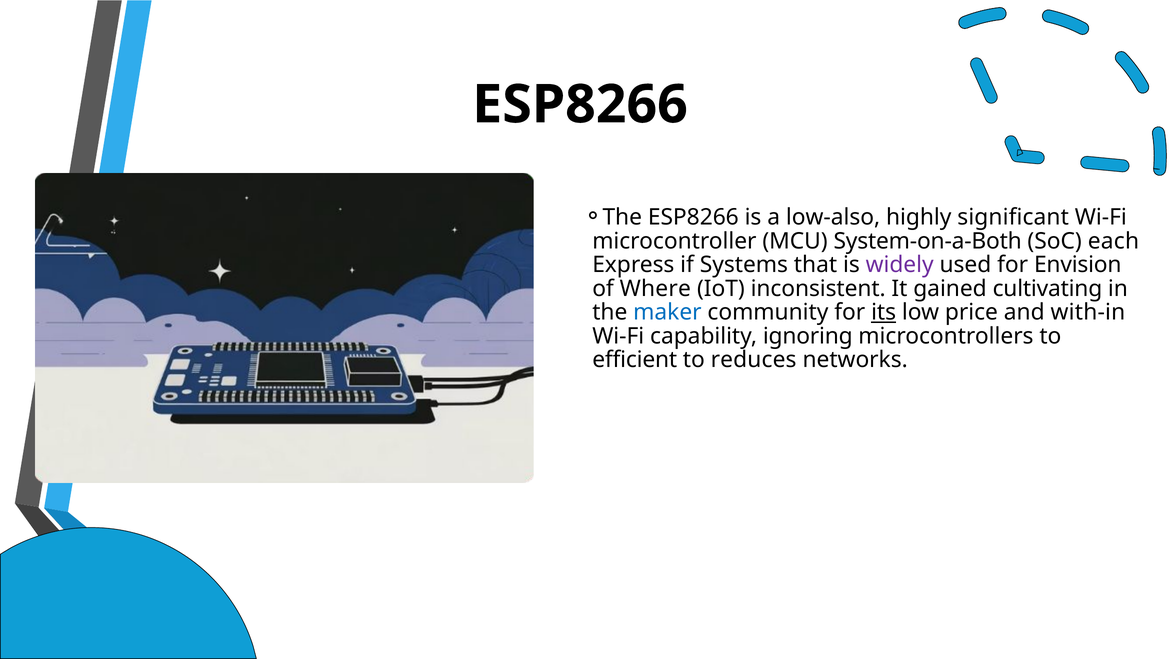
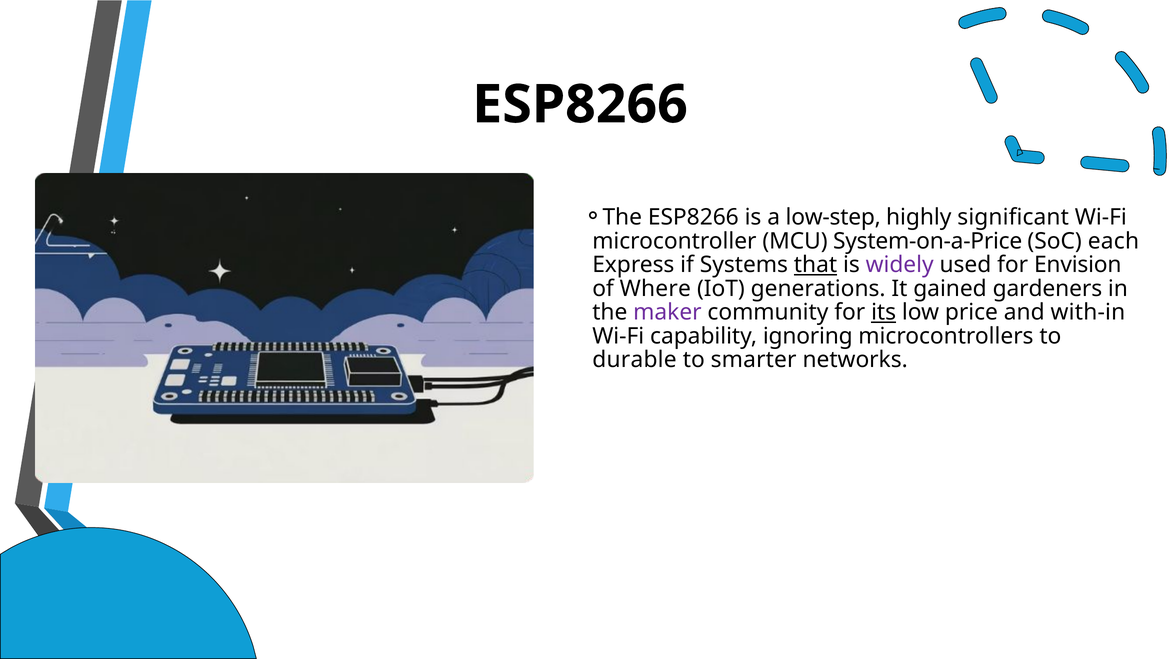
low-also: low-also -> low-step (833, 217)
System-on-a-Both: System-on-a-Both -> System-on-a-Price (928, 241)
that underline: none -> present (815, 265)
inconsistent: inconsistent -> generations (818, 289)
cultivating: cultivating -> gardeners (1047, 289)
maker colour: blue -> purple (667, 312)
efficient: efficient -> durable (635, 360)
reduces: reduces -> smarter (754, 360)
